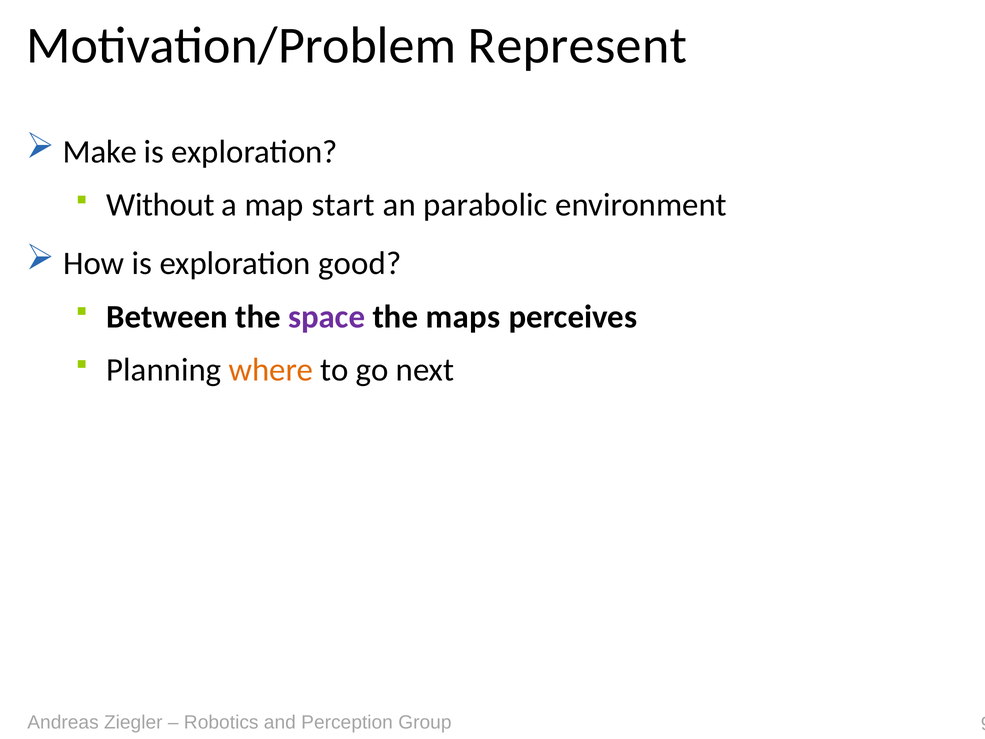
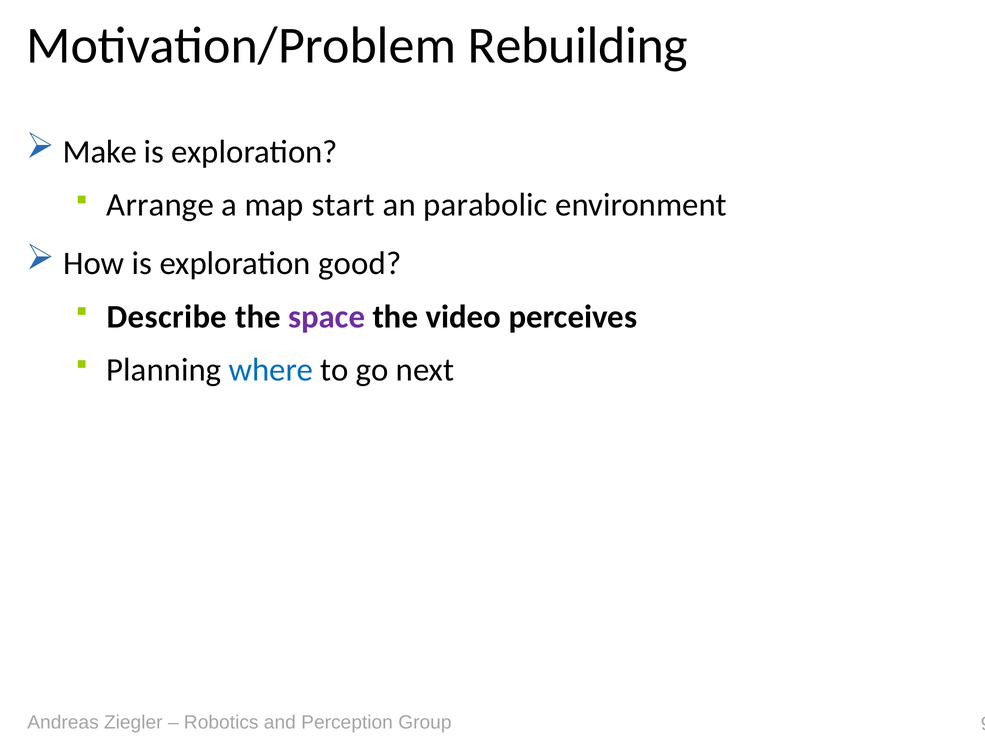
Represent: Represent -> Rebuilding (578, 46)
Without: Without -> Arrange (160, 205)
Between: Between -> Describe (167, 317)
maps: maps -> video (463, 317)
where colour: orange -> blue (271, 370)
